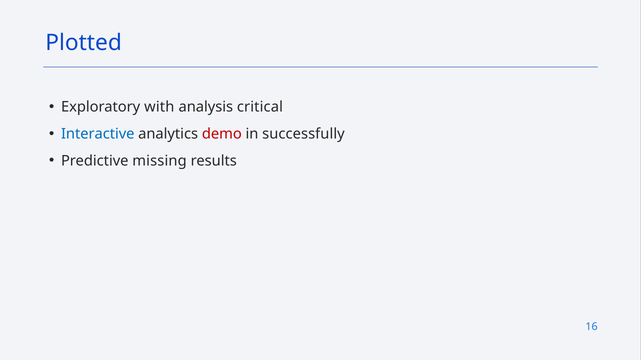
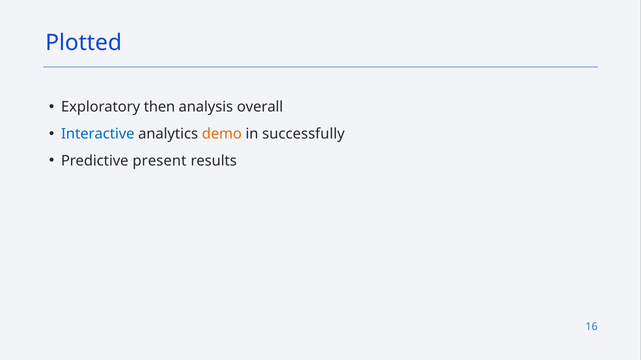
with: with -> then (159, 107)
critical: critical -> overall (260, 107)
demo colour: red -> orange (222, 134)
missing: missing -> present (160, 161)
